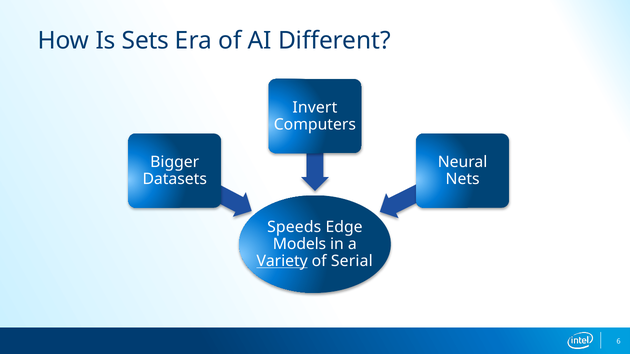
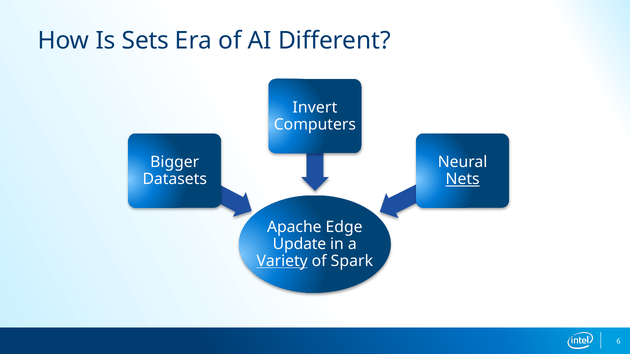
Nets underline: none -> present (463, 179)
Speeds: Speeds -> Apache (294, 227)
Models: Models -> Update (299, 244)
Serial: Serial -> Spark (352, 261)
